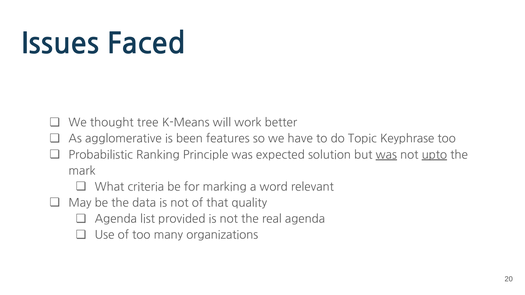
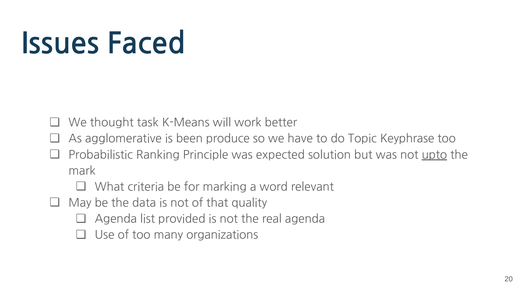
tree: tree -> task (148, 123)
features: features -> produce (228, 139)
was underline: present -> none (386, 155)
